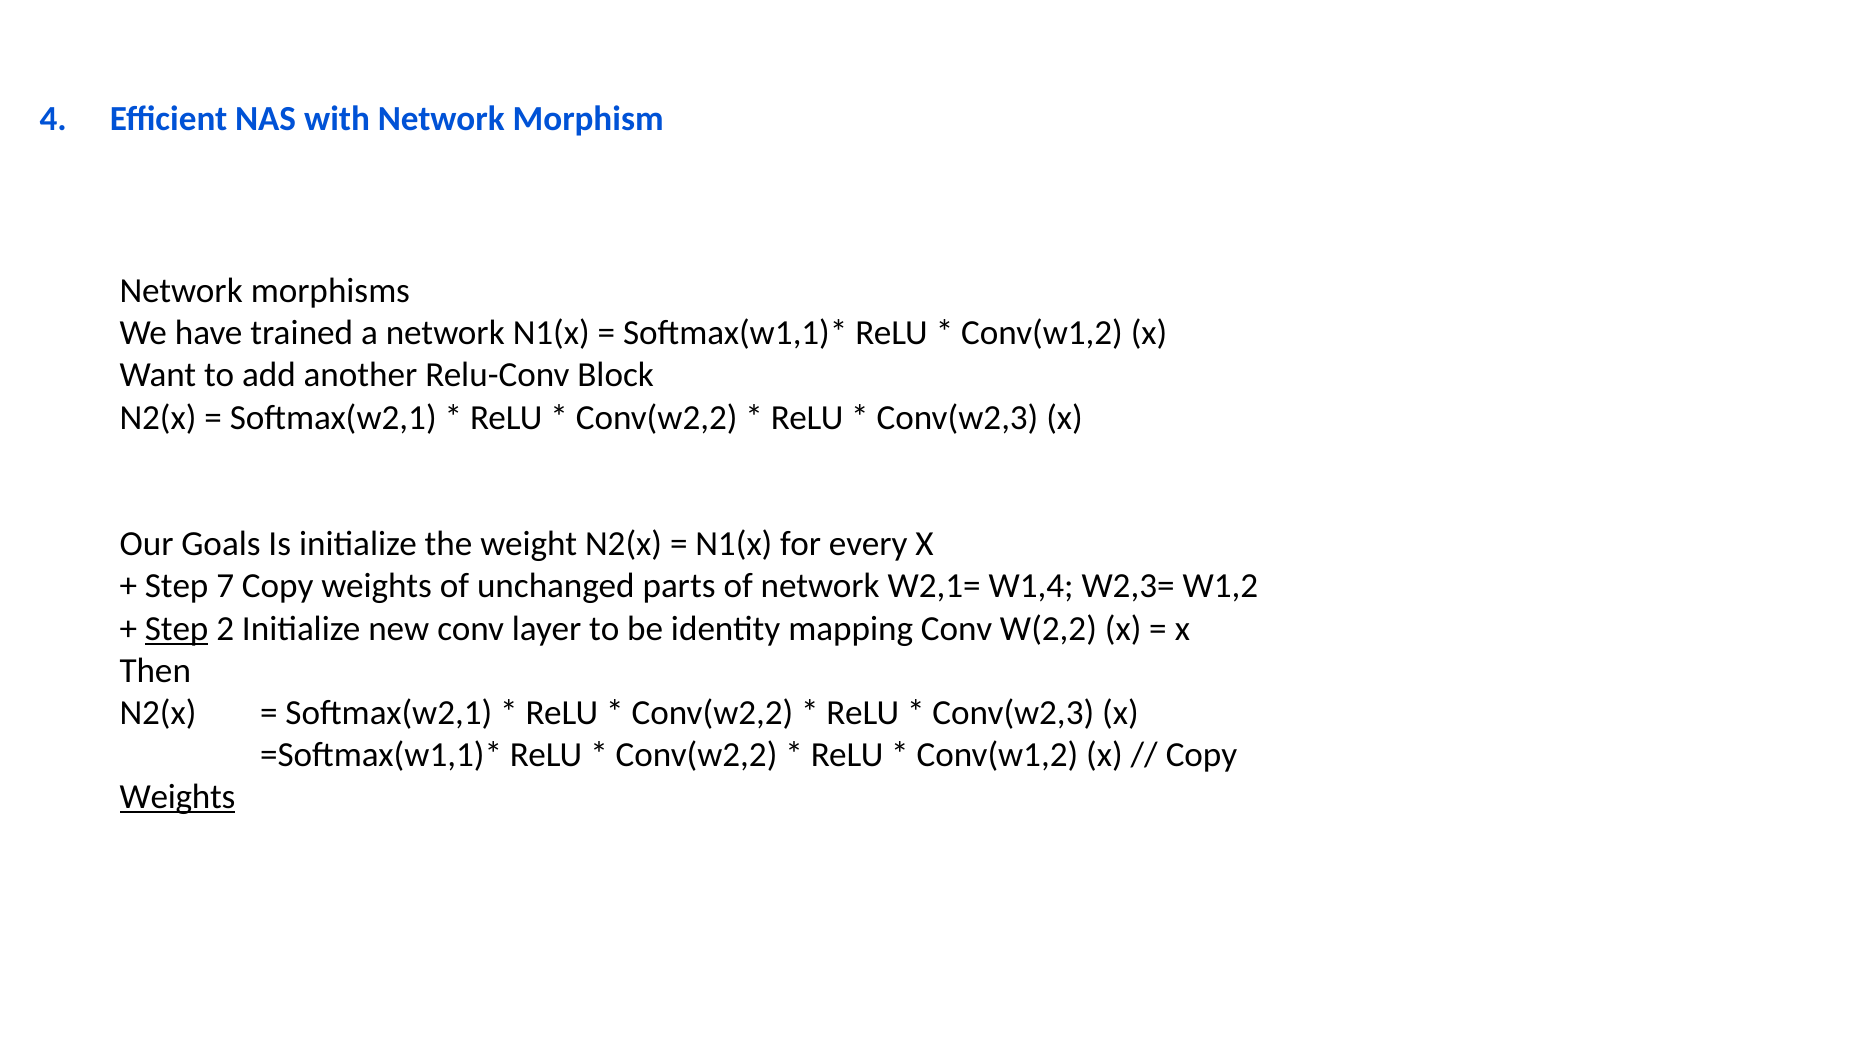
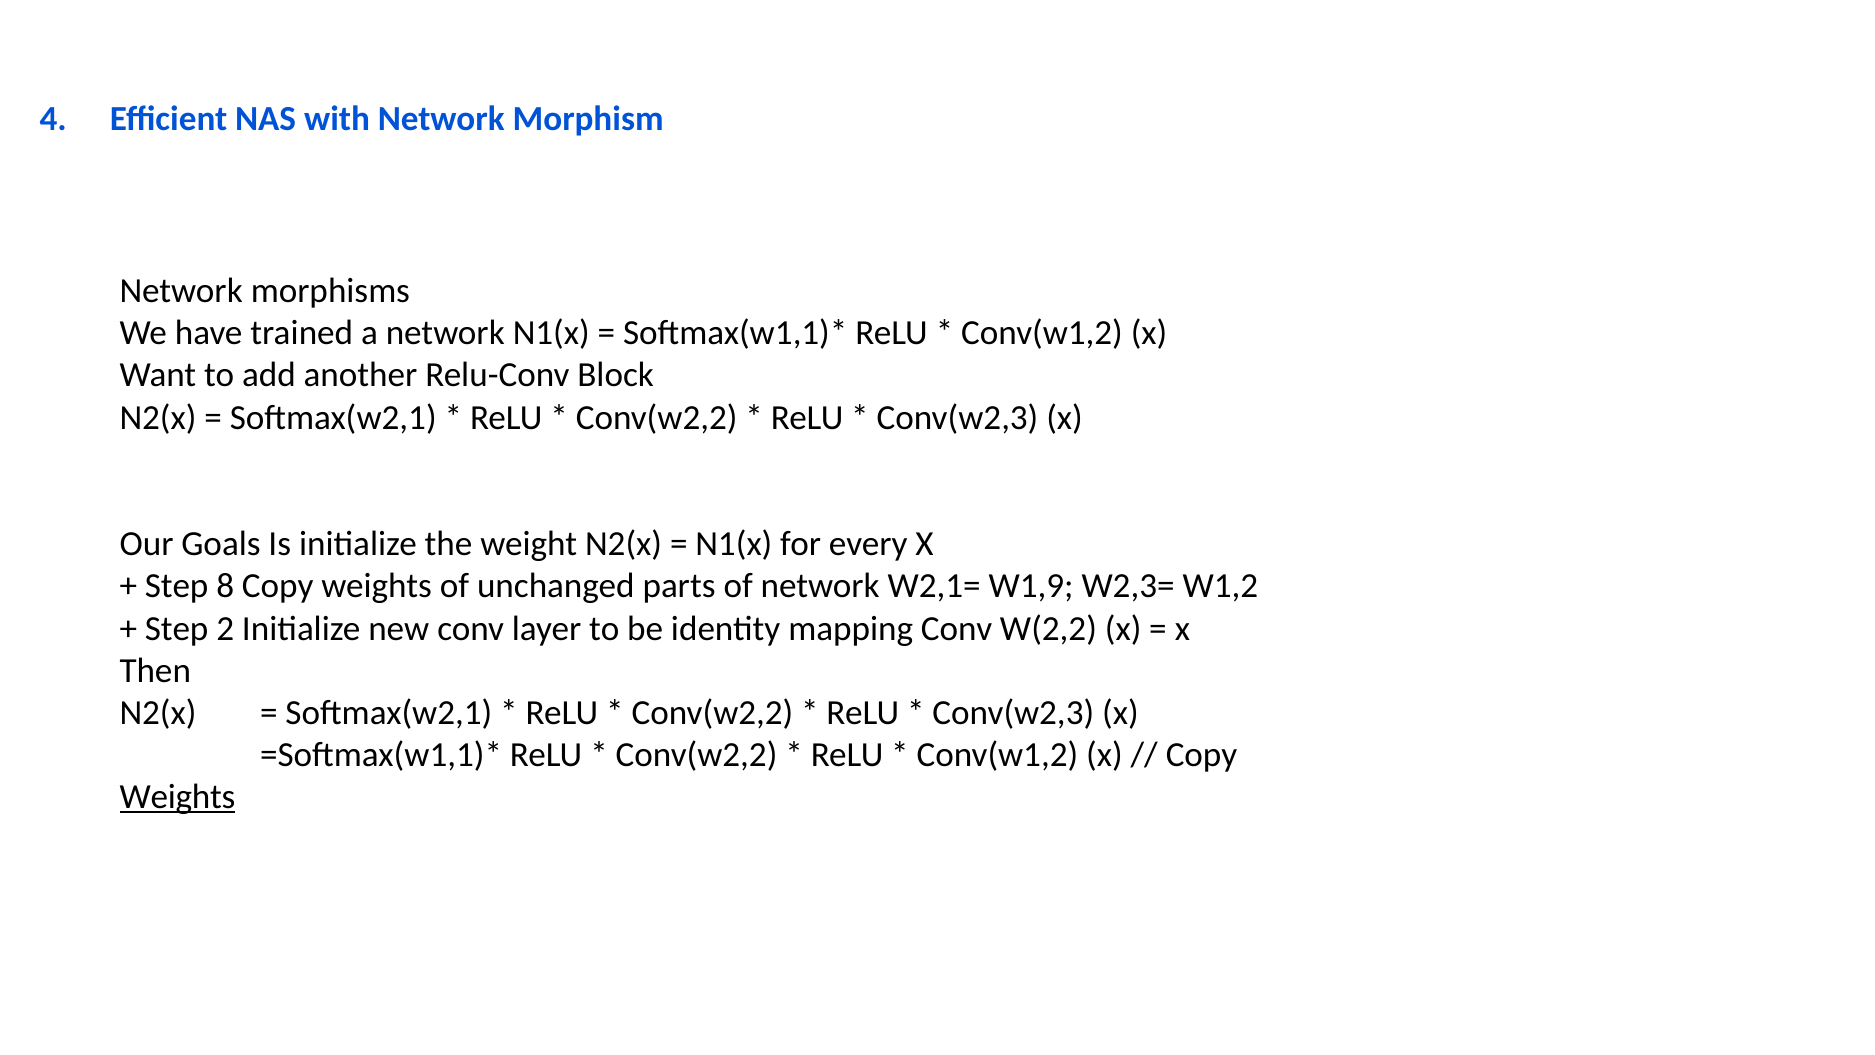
7: 7 -> 8 (225, 586)
W1,4: W1,4 -> W1,9 (1031, 586)
Step underline: present -> none (177, 628)
